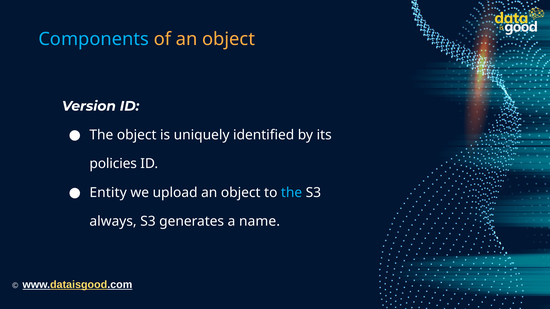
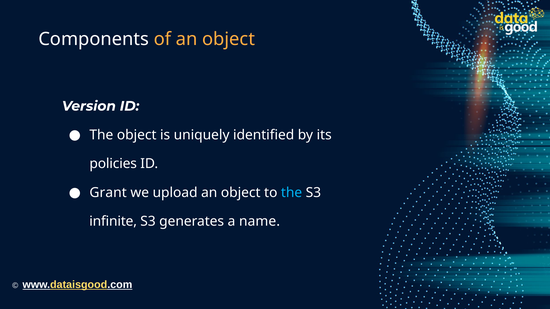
Components colour: light blue -> white (94, 39)
Entity: Entity -> Grant (108, 193)
always: always -> infinite (113, 222)
